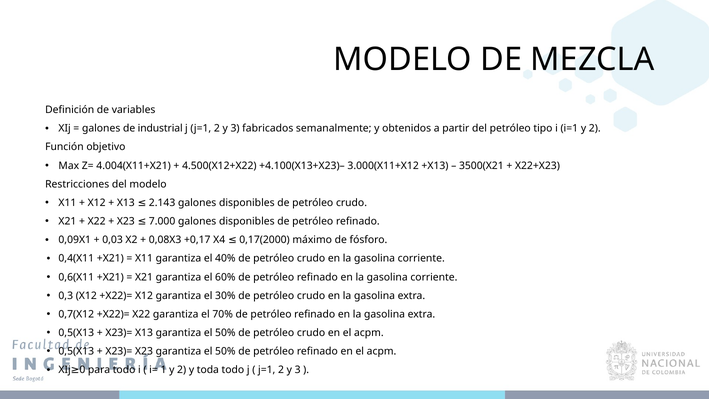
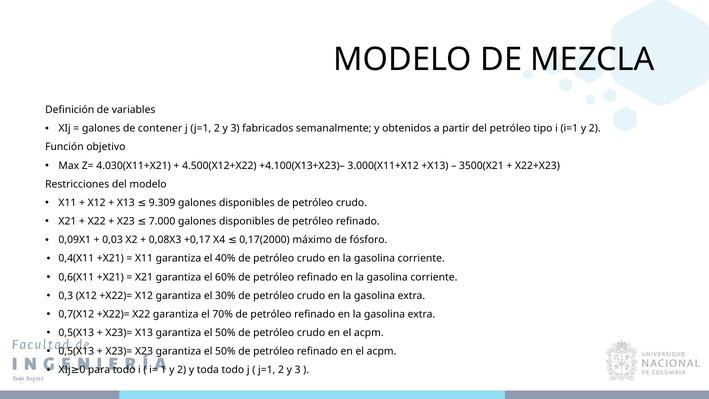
industrial: industrial -> contener (160, 128)
4.004(X11+X21: 4.004(X11+X21 -> 4.030(X11+X21 (134, 166)
2.143: 2.143 -> 9.309 (162, 203)
